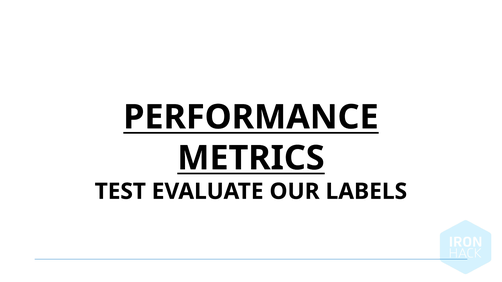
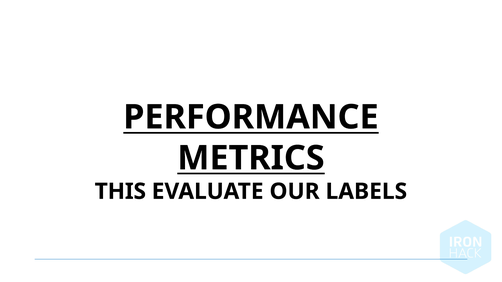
TEST: TEST -> THIS (120, 192)
